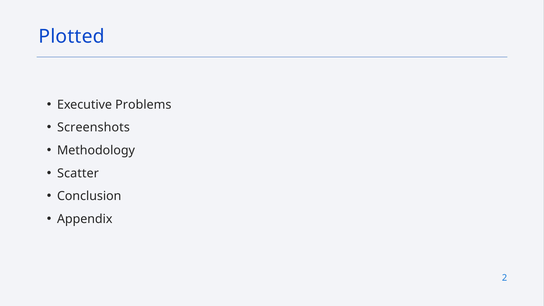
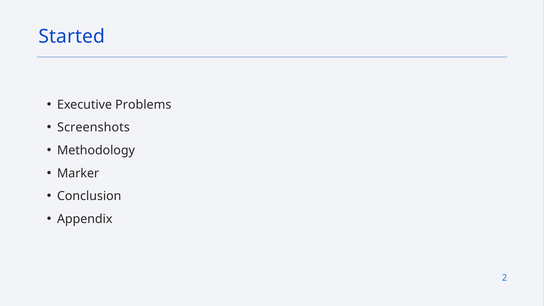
Plotted: Plotted -> Started (72, 36)
Scatter: Scatter -> Marker (78, 173)
